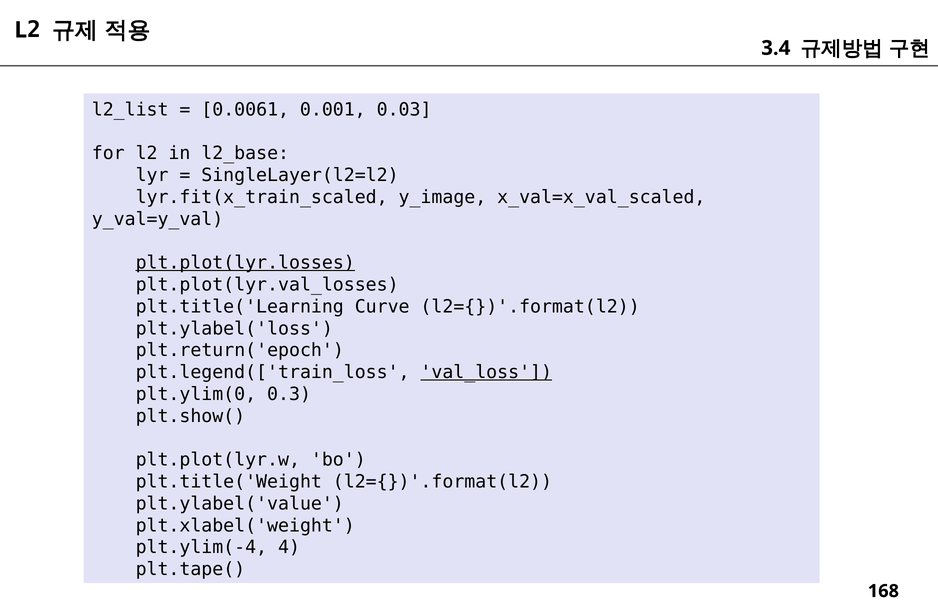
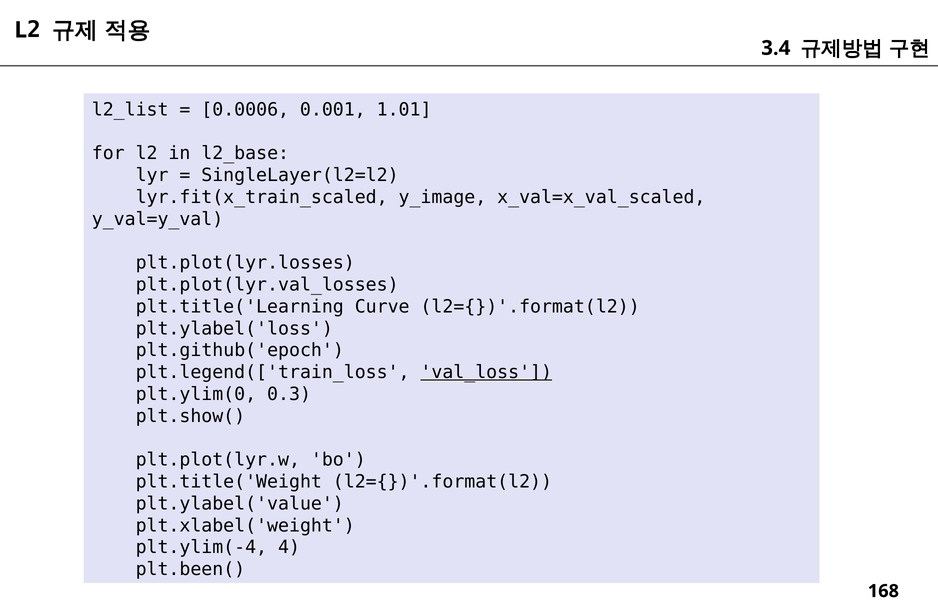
0.0061: 0.0061 -> 0.0006 (245, 110)
0.03: 0.03 -> 1.01 (404, 110)
plt.plot(lyr.losses underline: present -> none (245, 263)
plt.return('epoch: plt.return('epoch -> plt.github('epoch (240, 350)
plt.tape(: plt.tape( -> plt.been( (190, 569)
